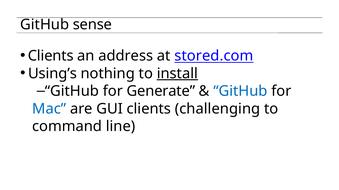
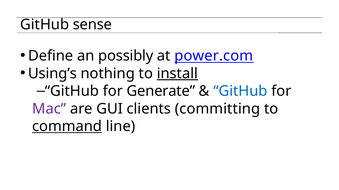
Clients: Clients -> Define (51, 56)
address: address -> possibly (126, 56)
stored.com: stored.com -> power.com (214, 56)
Mac colour: blue -> purple (49, 109)
challenging: challenging -> committing (218, 109)
command underline: none -> present (67, 127)
